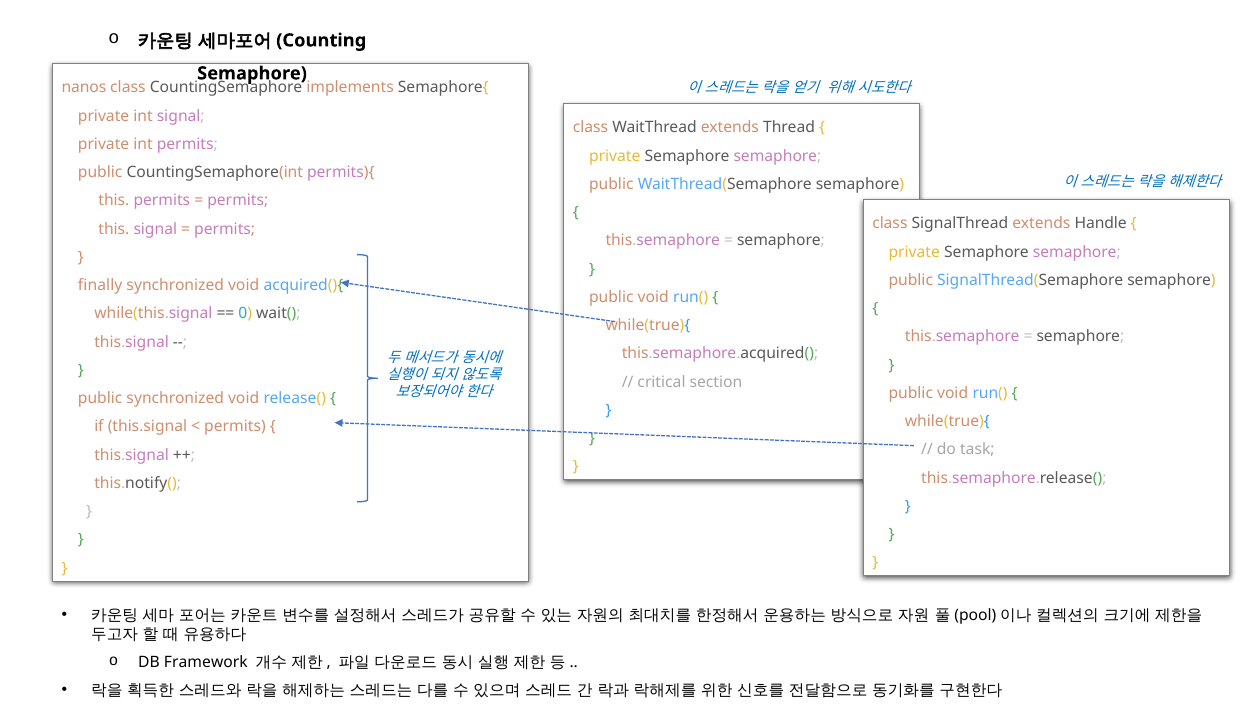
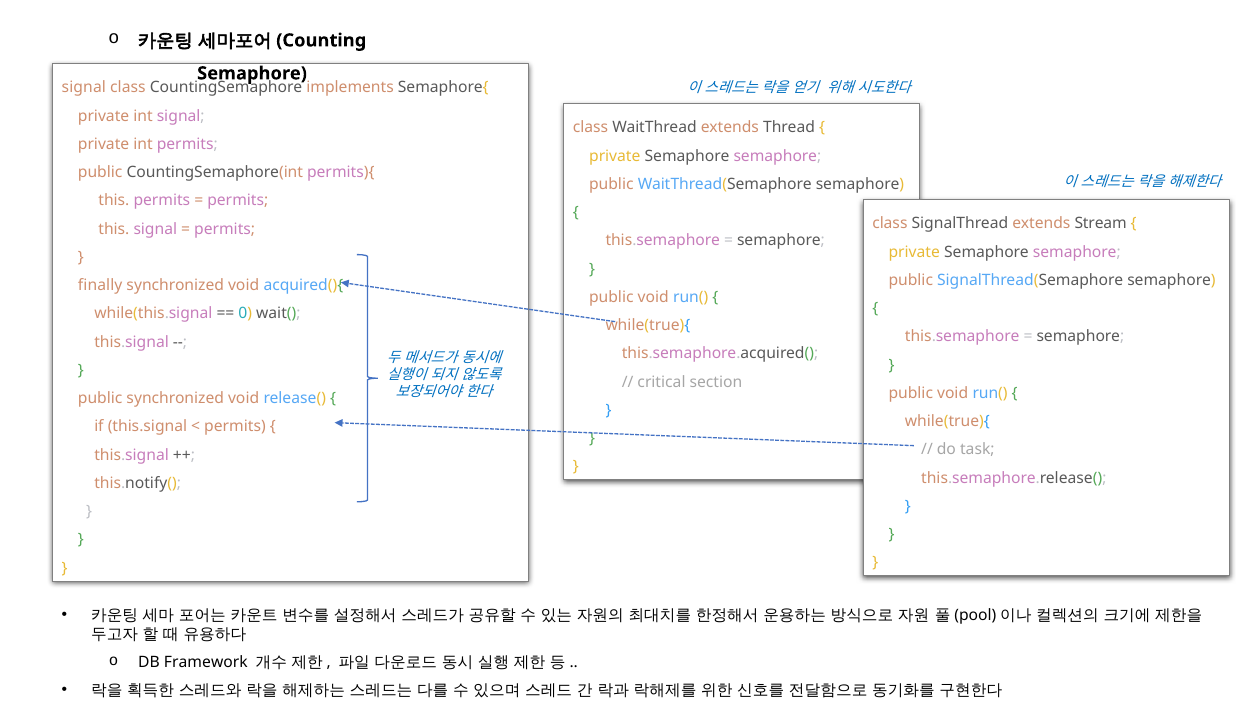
nanos: nanos -> signal (84, 88)
Handle: Handle -> Stream (1101, 224)
